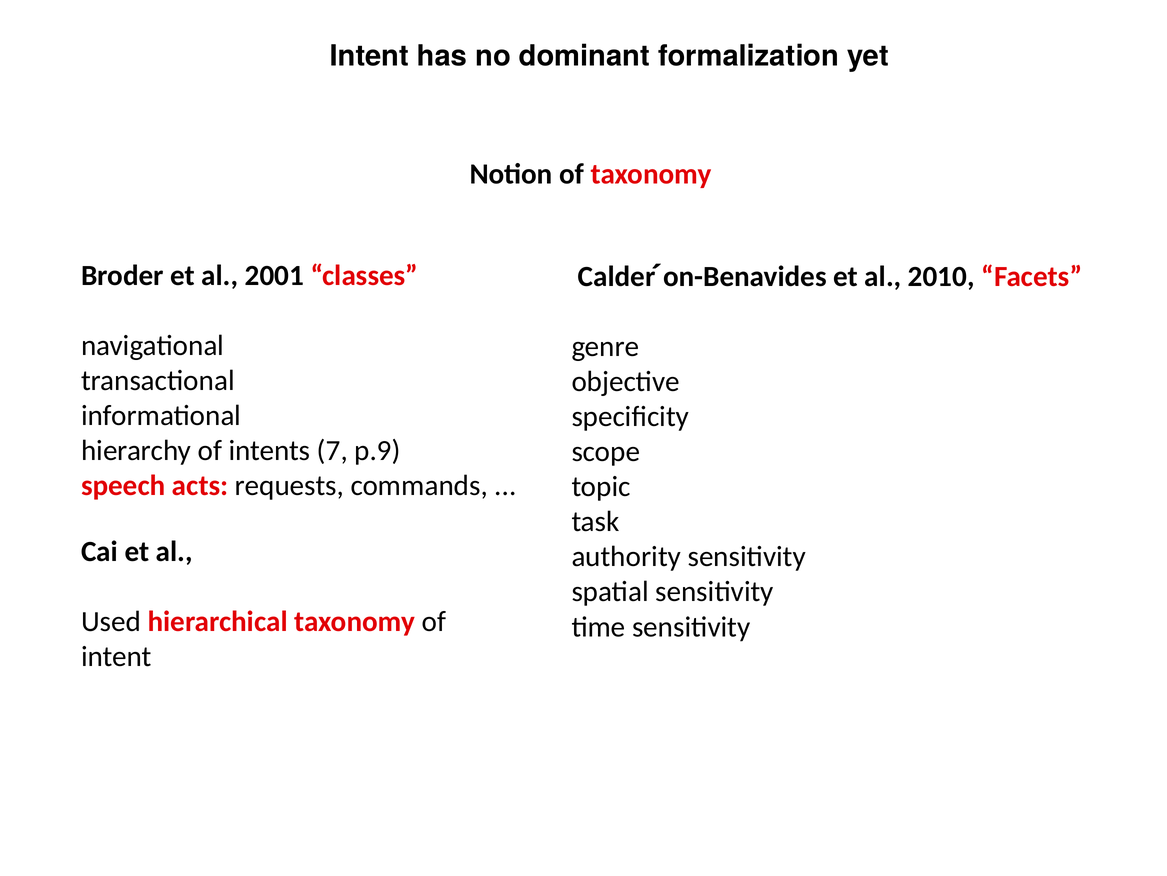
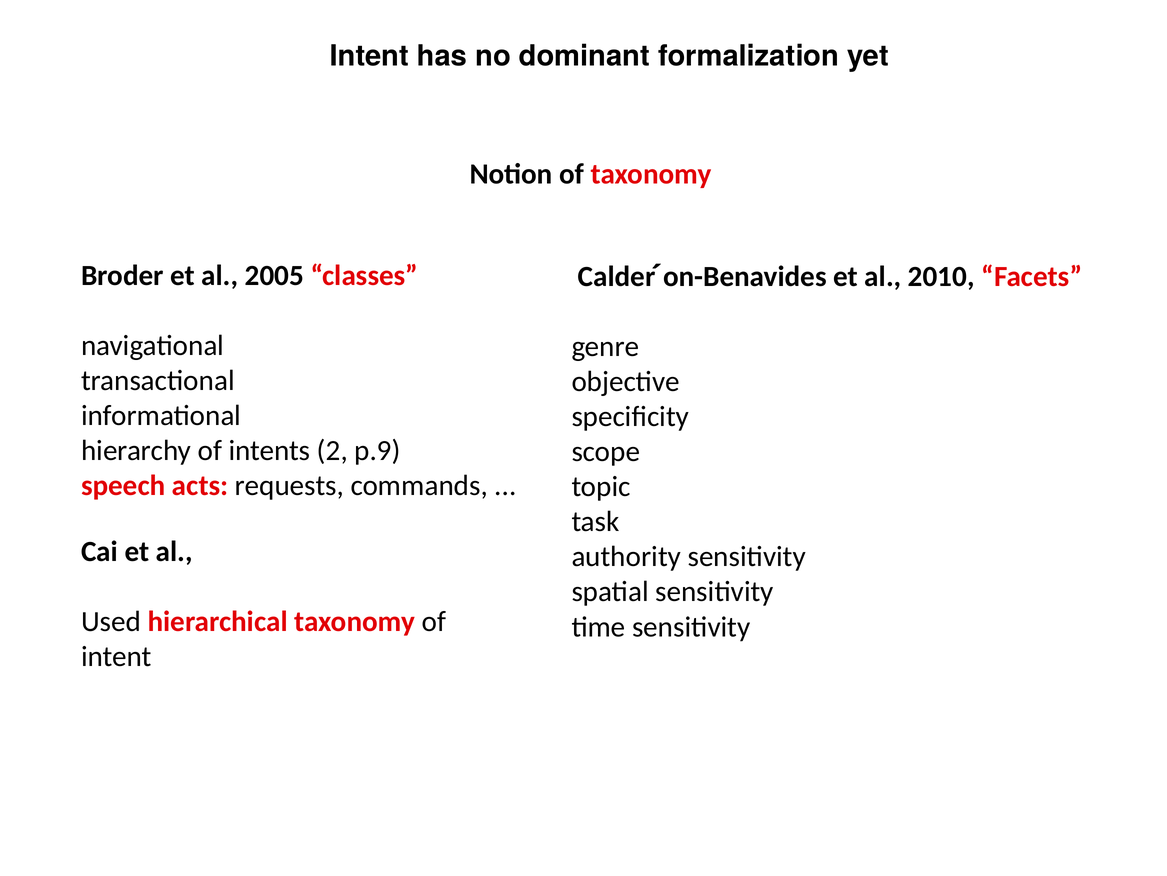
2001: 2001 -> 2005 (274, 275)
7: 7 -> 2 (332, 450)
